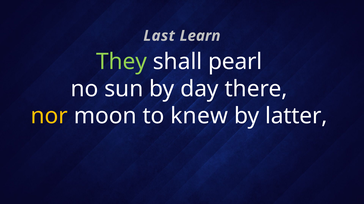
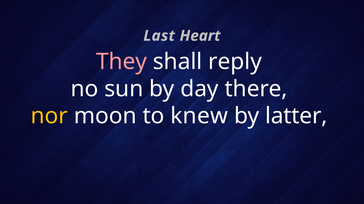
Learn: Learn -> Heart (200, 36)
They colour: light green -> pink (122, 62)
pearl: pearl -> reply (235, 62)
